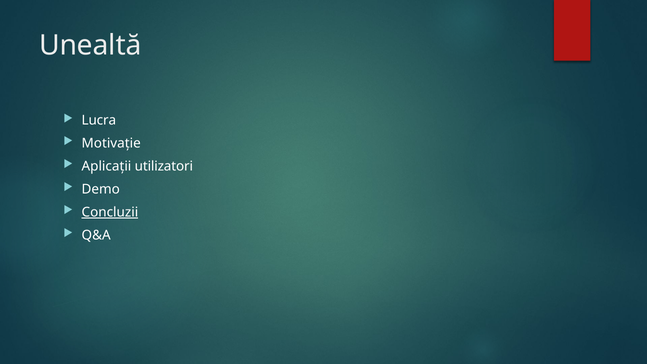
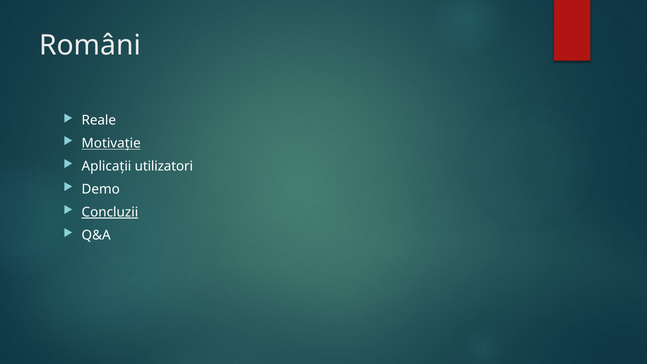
Unealtă: Unealtă -> Români (90, 45)
Lucra: Lucra -> Reale (99, 120)
Motivație underline: none -> present (111, 143)
